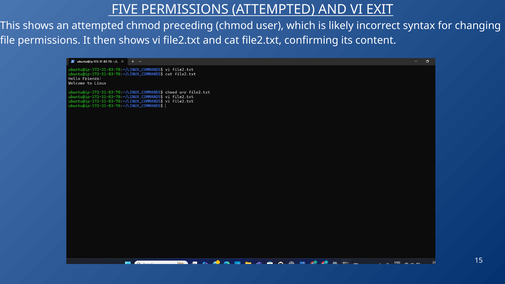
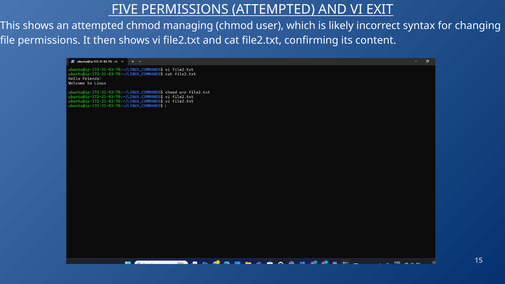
preceding: preceding -> managing (188, 26)
